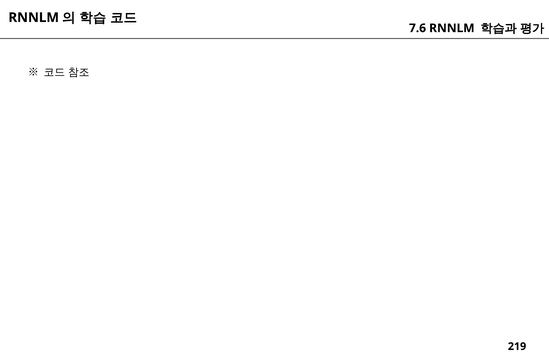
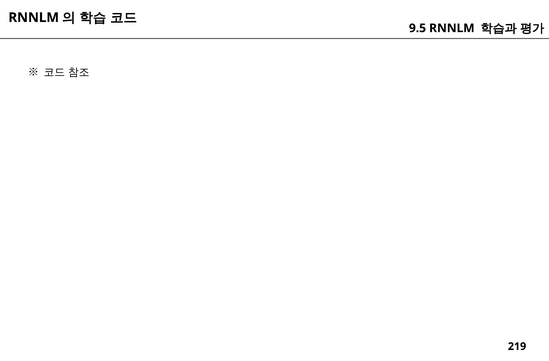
7.6: 7.6 -> 9.5 (417, 28)
